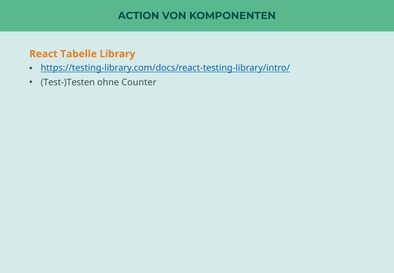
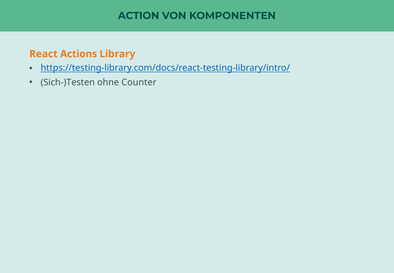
Tabelle: Tabelle -> Actions (79, 54)
Test-)Testen: Test-)Testen -> Sich-)Testen (68, 82)
